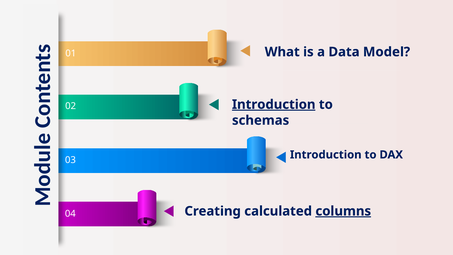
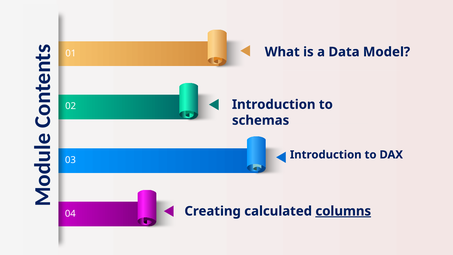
Introduction underline: present -> none (274, 104)
